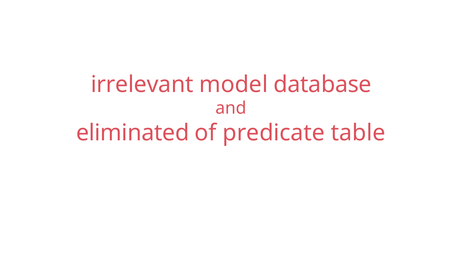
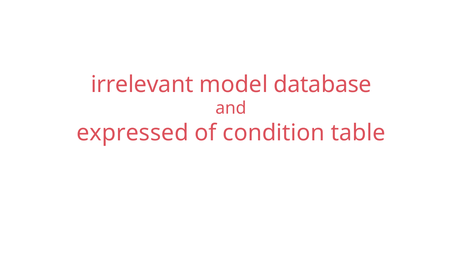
eliminated: eliminated -> expressed (132, 133)
predicate: predicate -> condition (274, 133)
